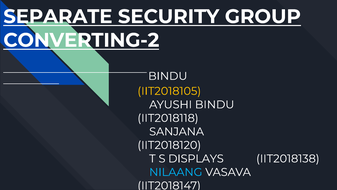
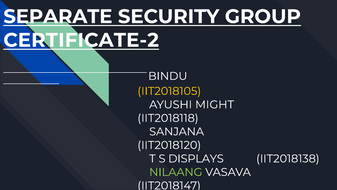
CONVERTING-2: CONVERTING-2 -> CERTIFICATE-2 (81, 40)
AYUSHI BINDU: BINDU -> MIGHT (215, 104)
NILAANG colour: light blue -> light green (176, 172)
